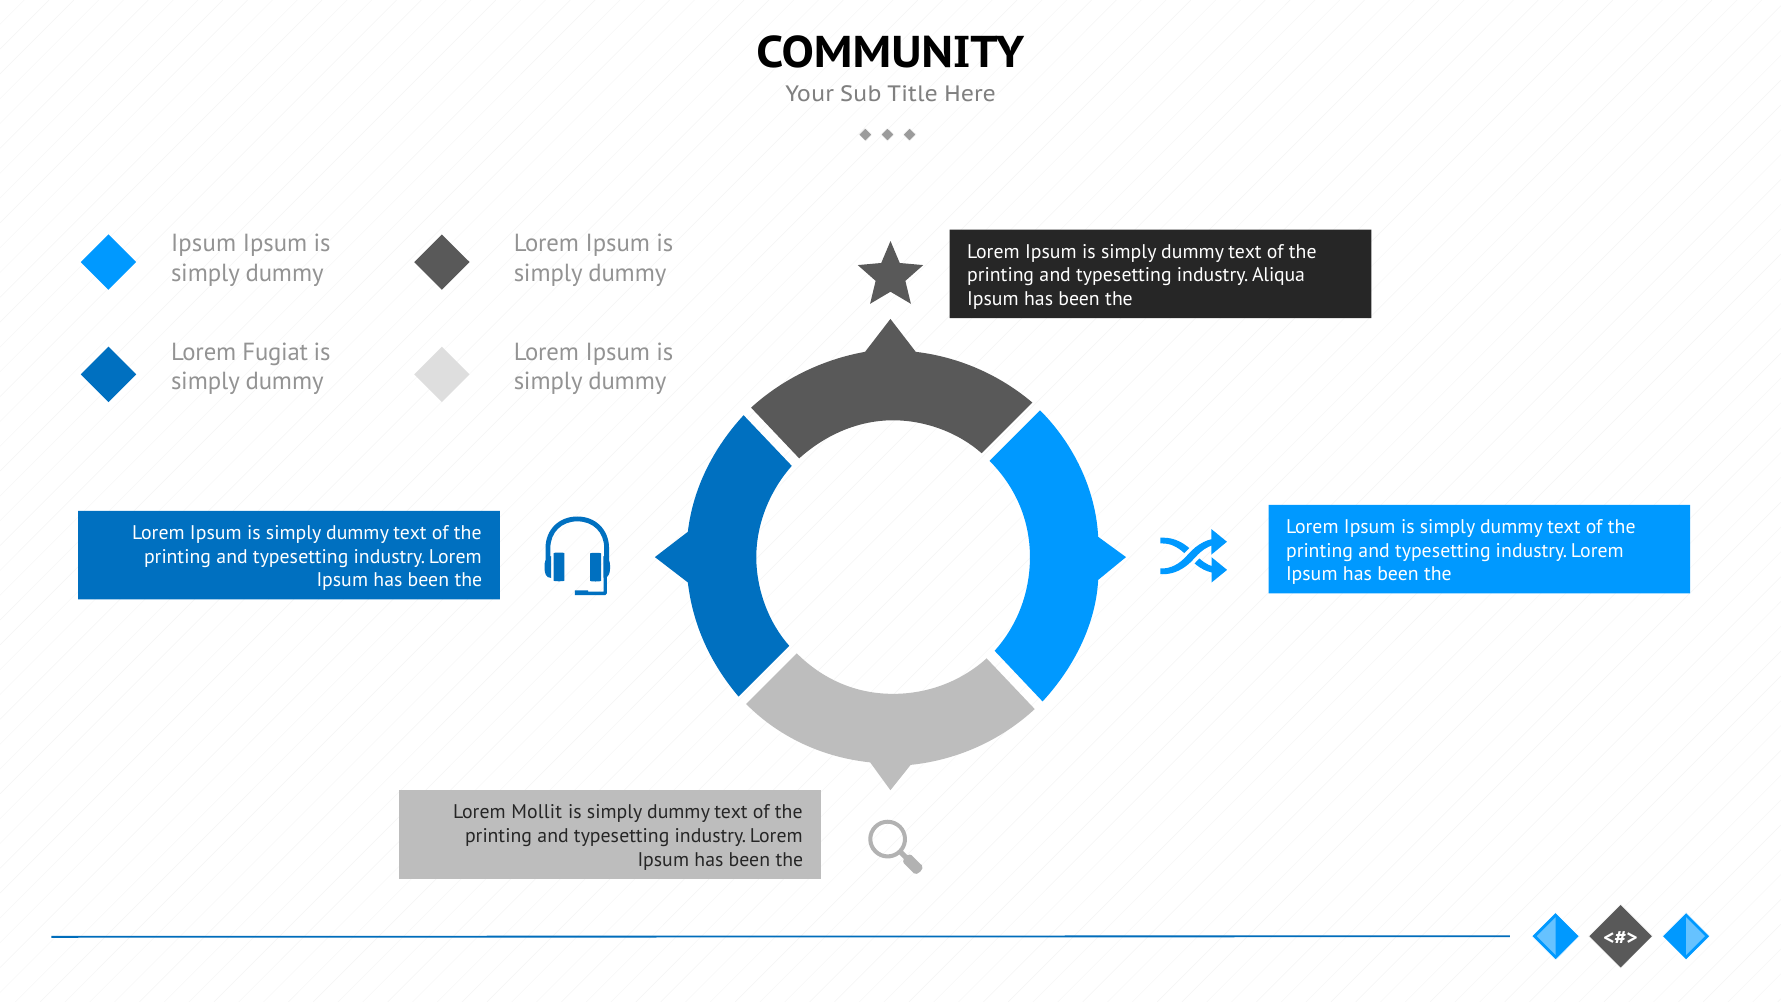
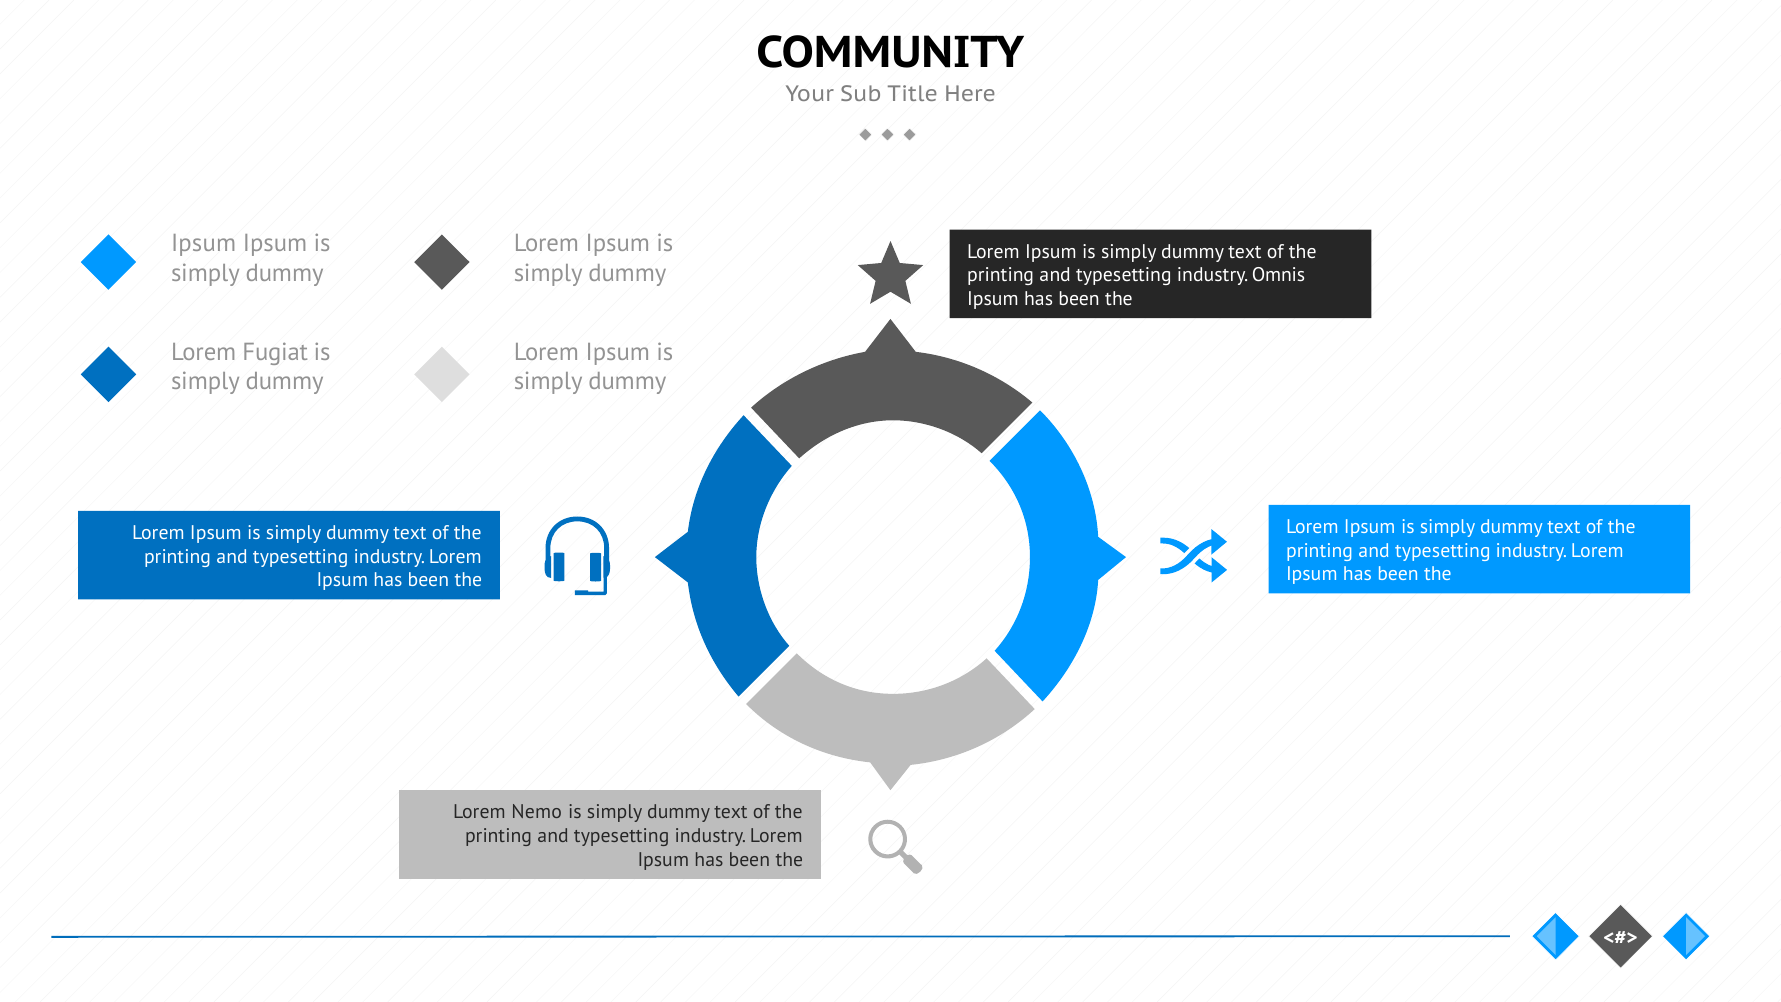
Aliqua: Aliqua -> Omnis (1279, 275)
Mollit: Mollit -> Nemo (537, 812)
